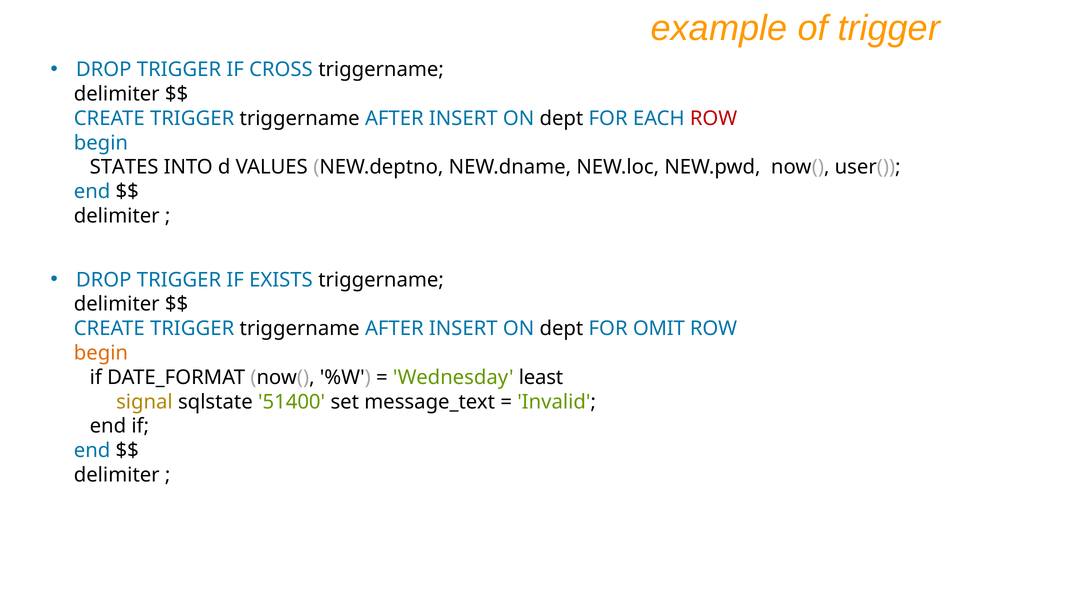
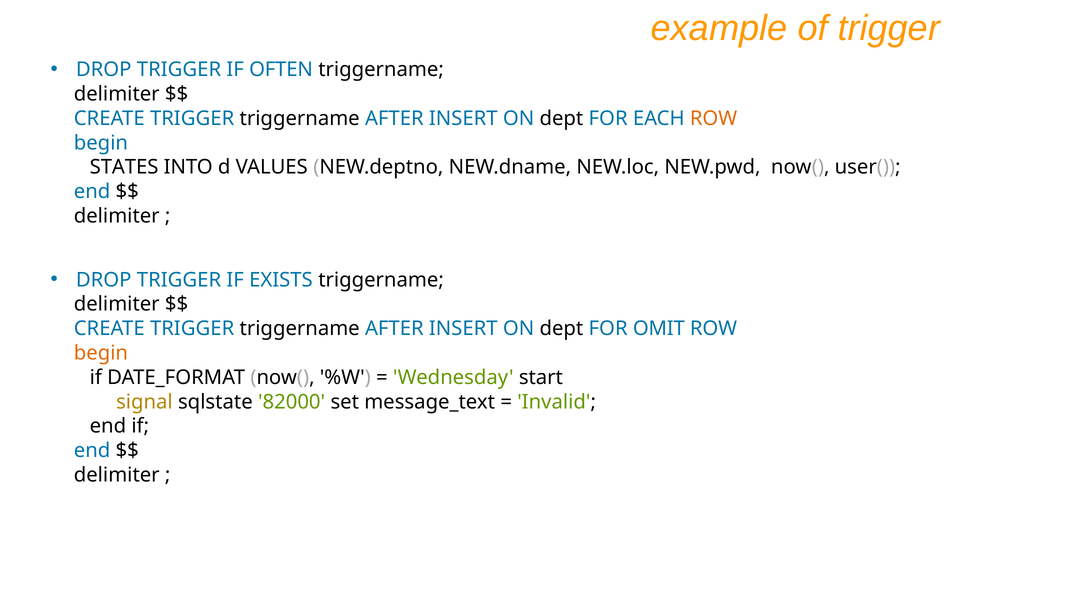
CROSS: CROSS -> OFTEN (281, 70)
ROW colour: red -> orange (714, 118)
least: least -> start (541, 377)
51400: 51400 -> 82000 (292, 402)
